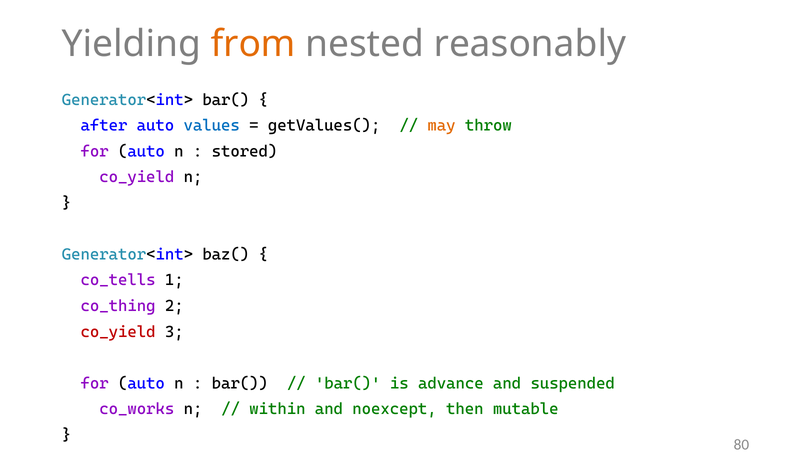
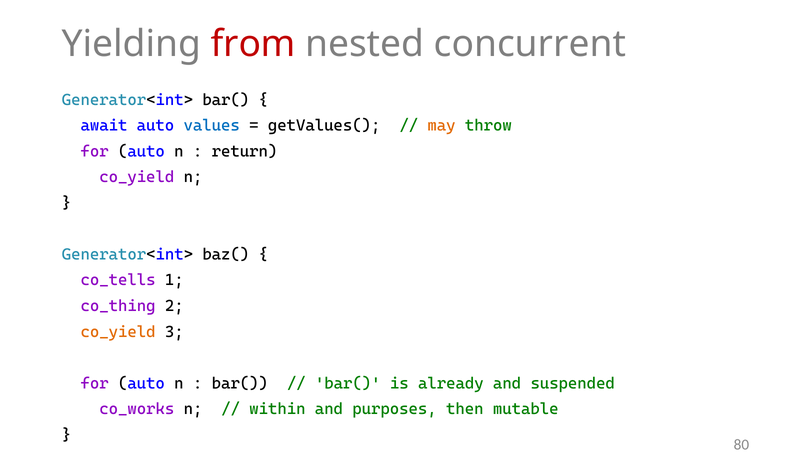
from colour: orange -> red (253, 44)
reasonably: reasonably -> concurrent (530, 44)
after: after -> await (104, 126)
stored: stored -> return (245, 151)
co_yield colour: red -> orange (118, 332)
advance: advance -> already (451, 383)
noexcept: noexcept -> purposes (395, 409)
